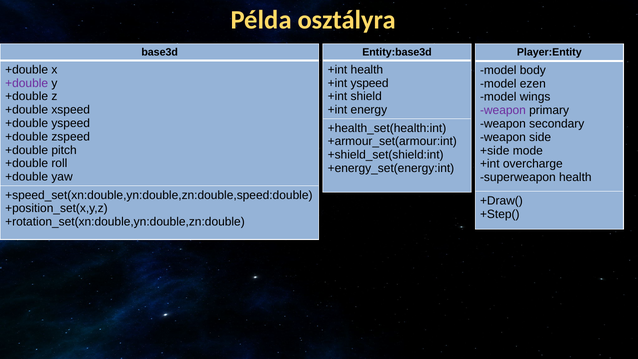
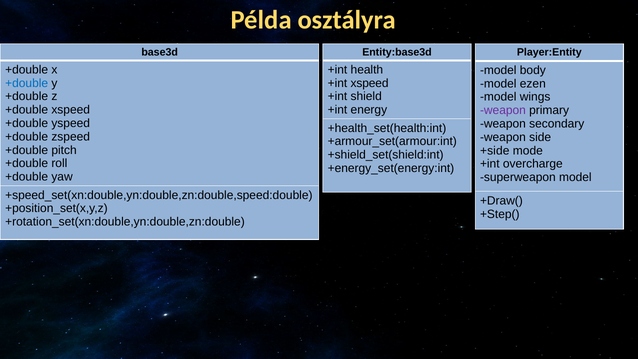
+double colour: purple -> blue (27, 83)
+int yspeed: yspeed -> xspeed (370, 83)
superweapon health: health -> model (575, 177)
